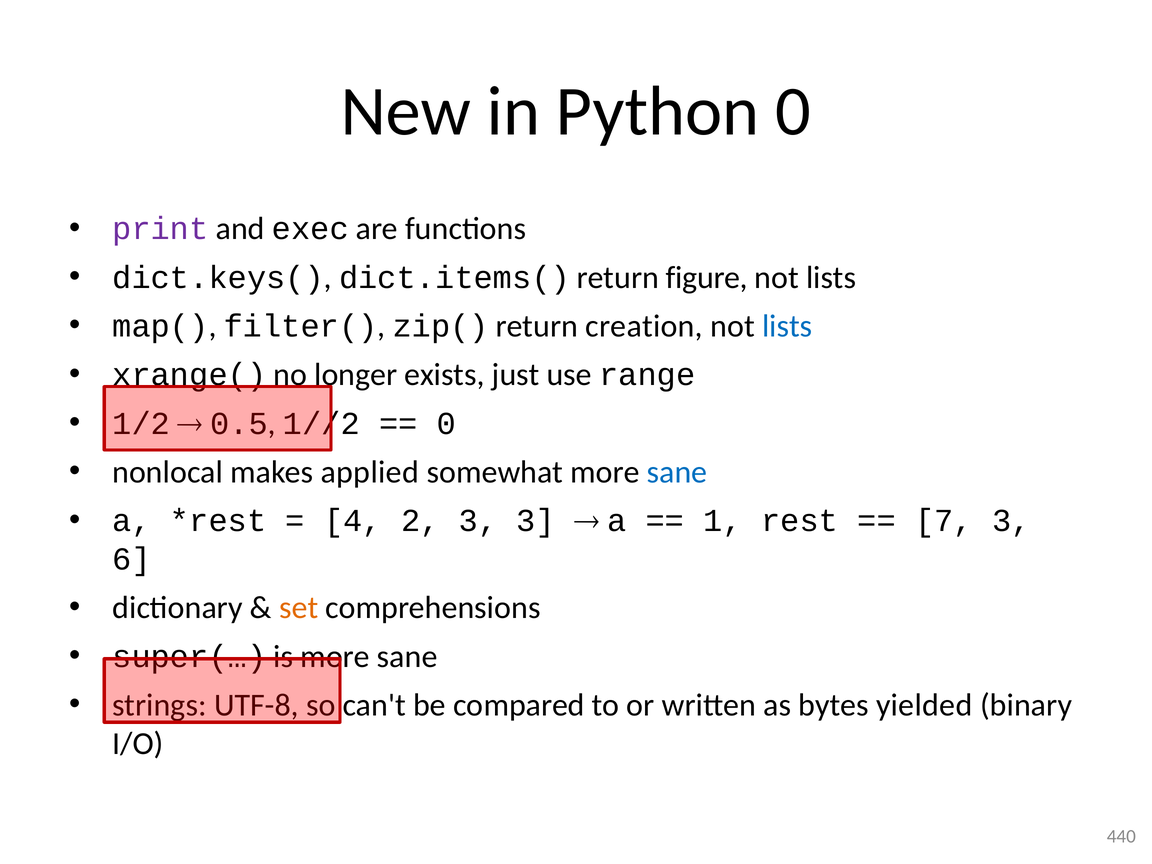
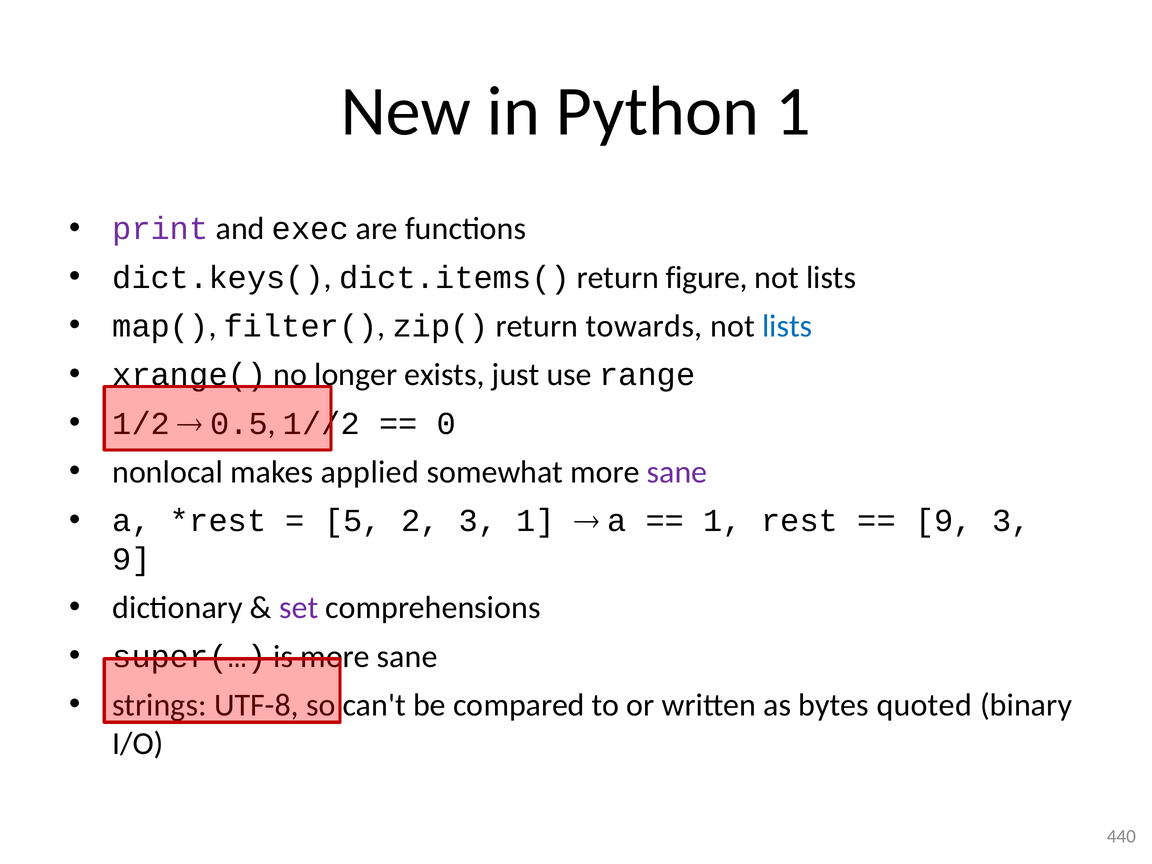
Python 0: 0 -> 1 (793, 112)
creation: creation -> towards (644, 326)
sane colour: blue -> purple (677, 472)
4: 4 -> 5 (353, 521)
3 3: 3 -> 1 (536, 521)
7: 7 -> 9 (944, 521)
6: 6 -> 9 (132, 559)
set colour: orange -> purple (299, 608)
yielded: yielded -> quoted (924, 705)
